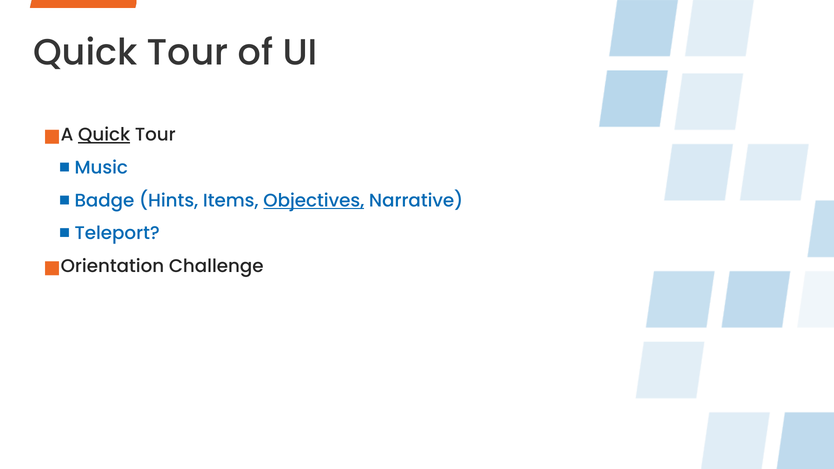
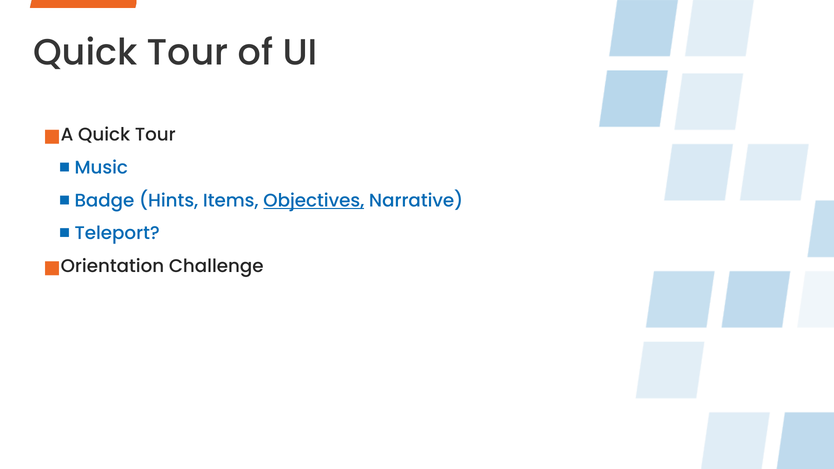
Quick underline: present -> none (104, 135)
